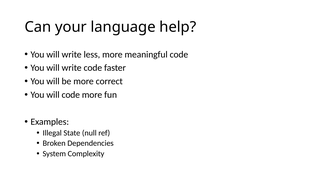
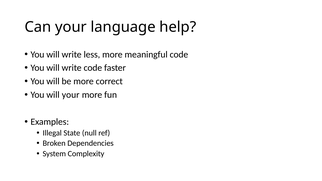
will code: code -> your (71, 95)
